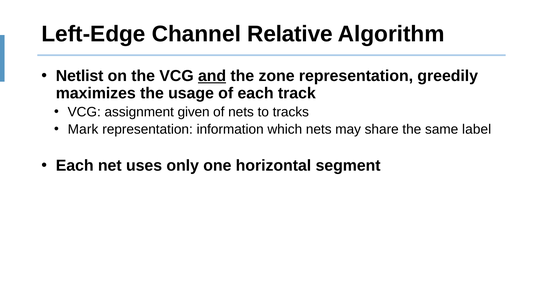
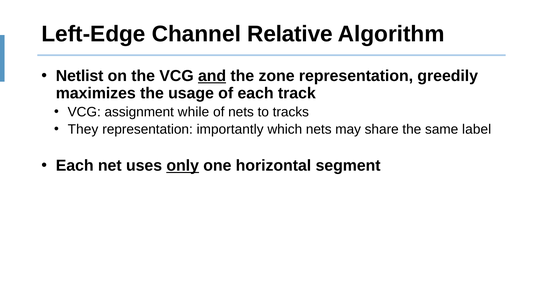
given: given -> while (193, 112)
Mark: Mark -> They (83, 129)
information: information -> importantly (230, 129)
only underline: none -> present (183, 165)
